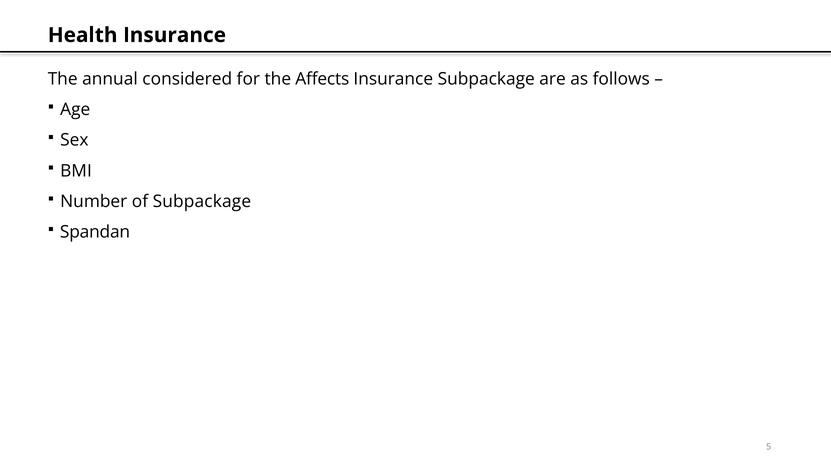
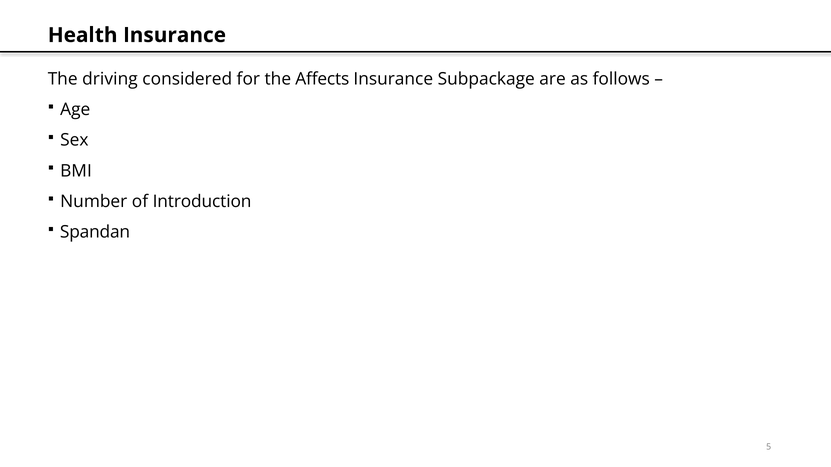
annual: annual -> driving (110, 79)
of Subpackage: Subpackage -> Introduction (202, 202)
